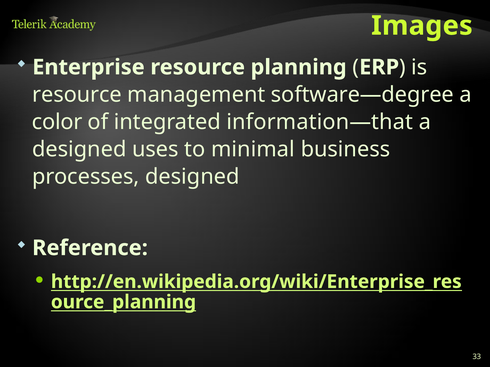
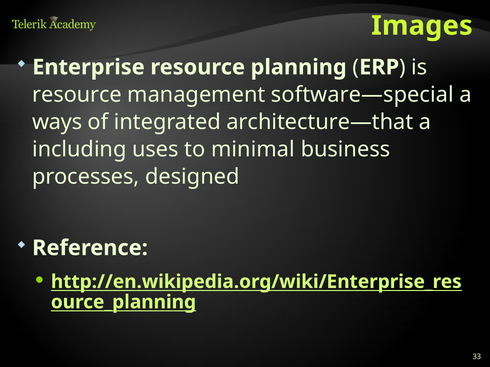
software—degree: software—degree -> software—special (362, 95)
color: color -> ways (57, 122)
information—that: information—that -> architecture—that (320, 122)
designed: designed -> including (79, 150)
